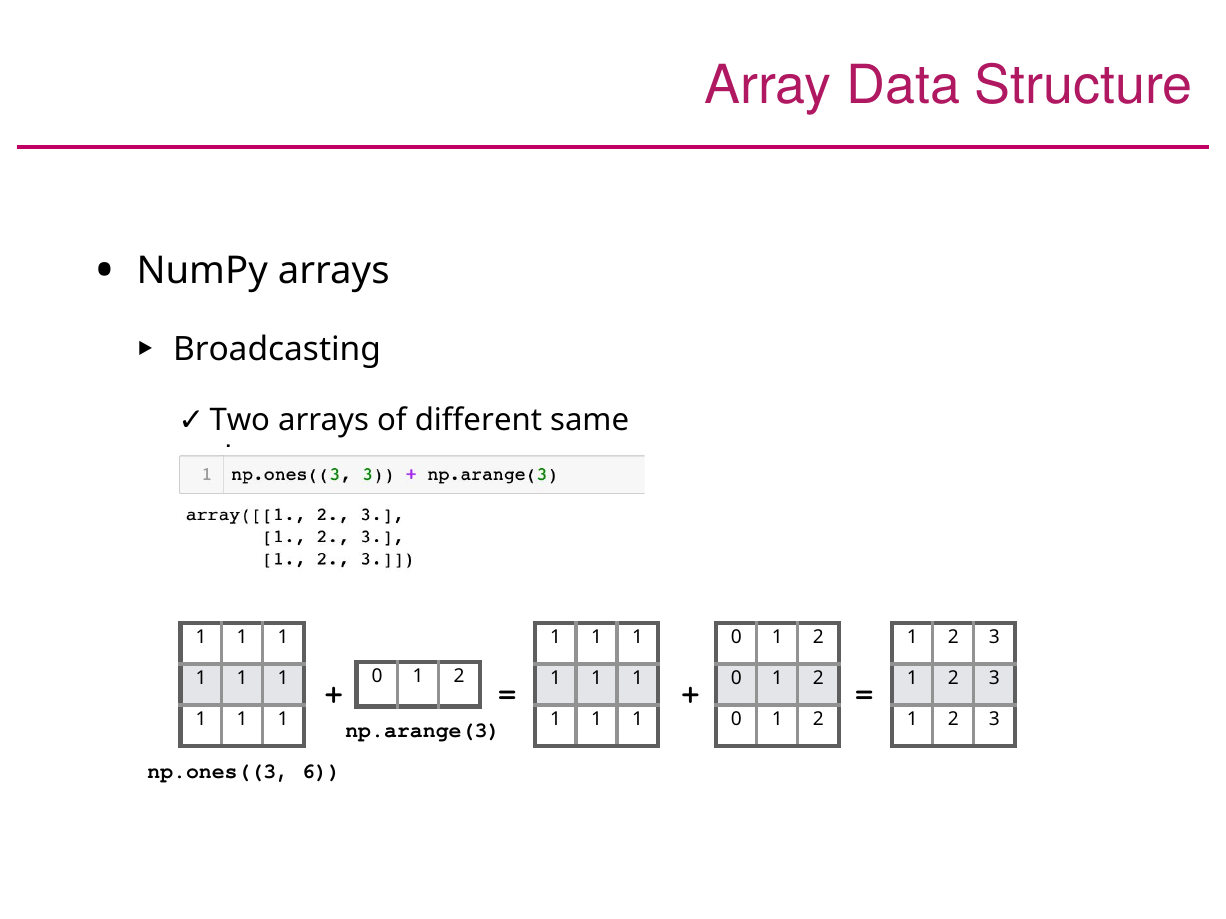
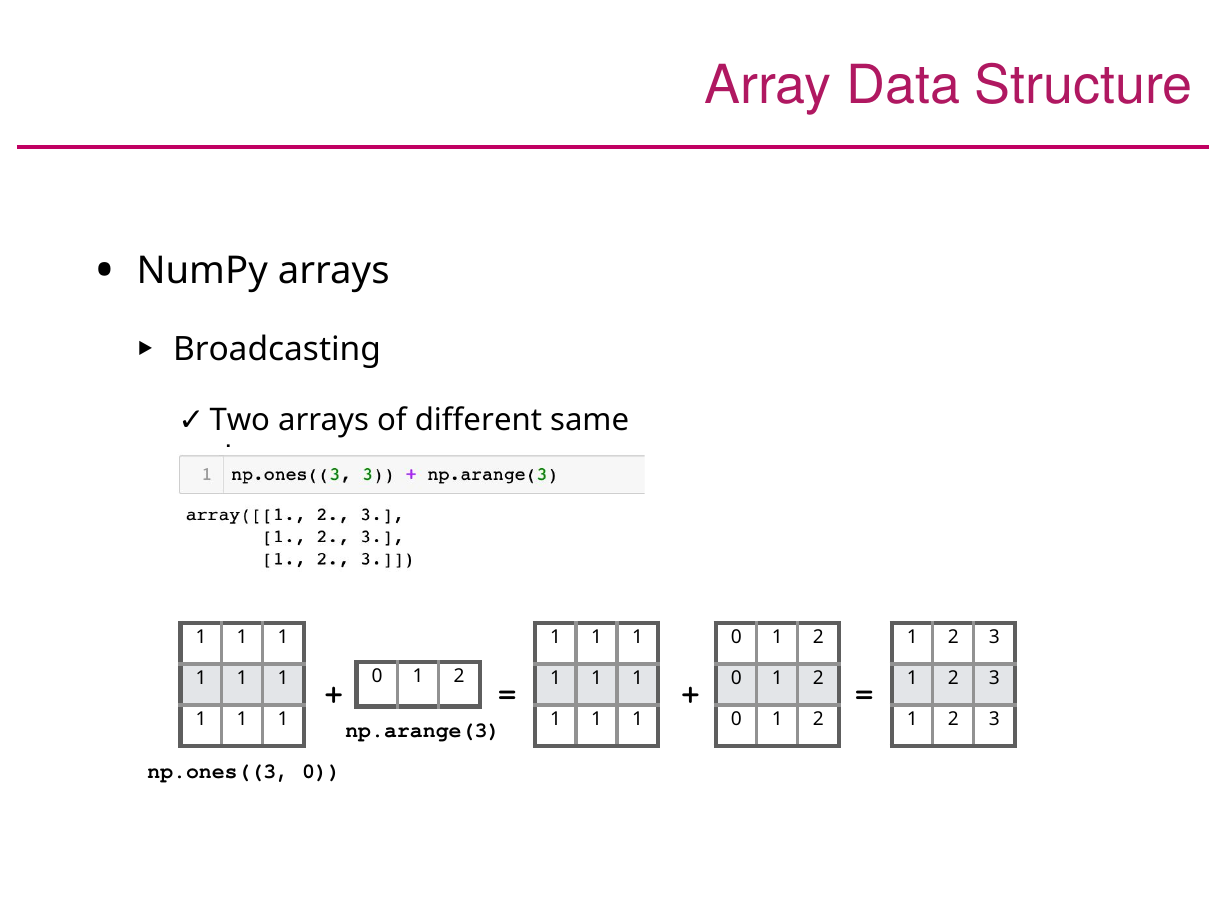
np.ones((3 6: 6 -> 0 (321, 771)
